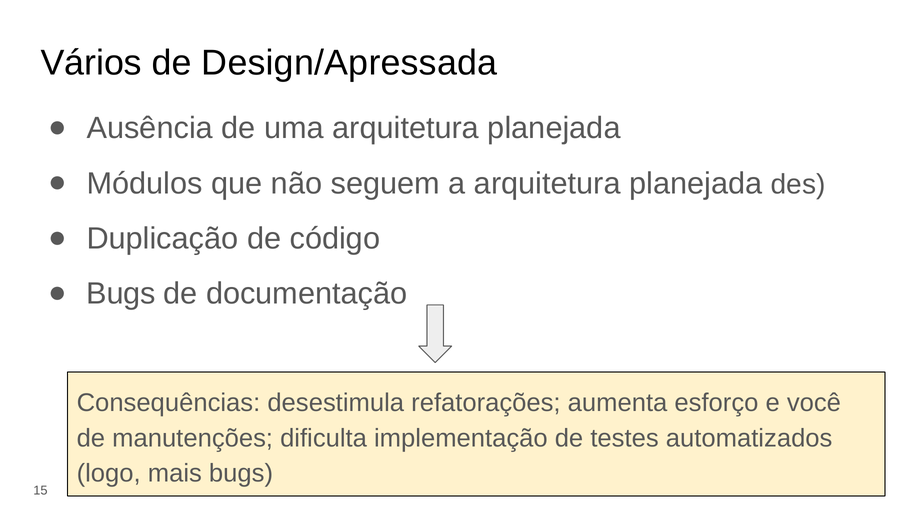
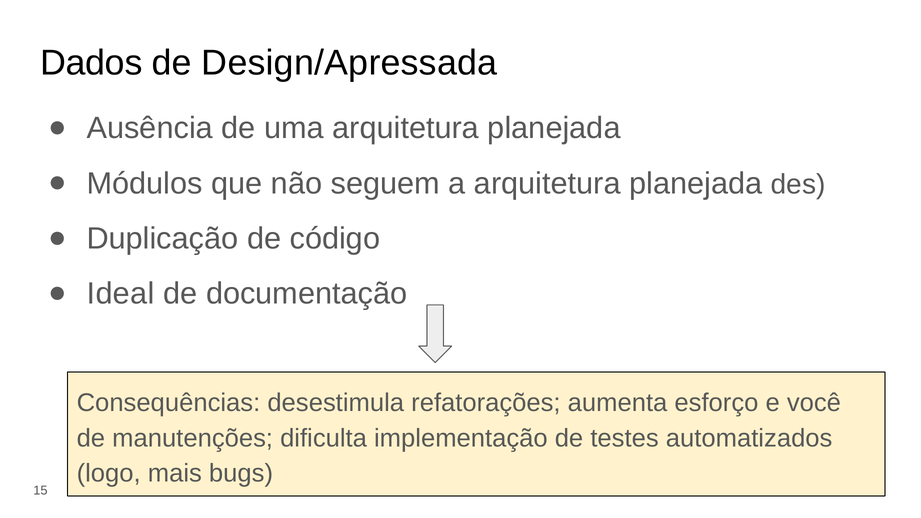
Vários: Vários -> Dados (91, 63)
Bugs: Bugs -> Ideal (121, 294)
